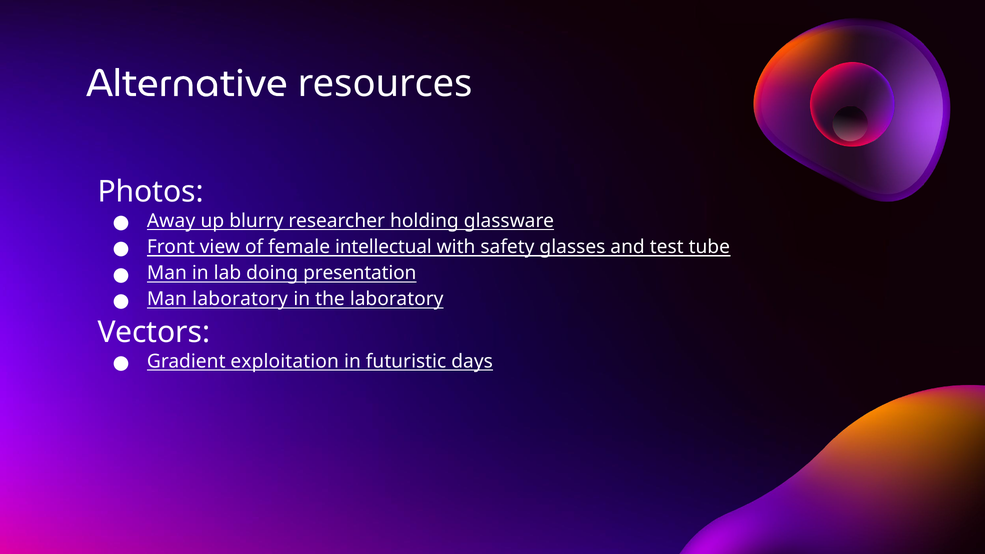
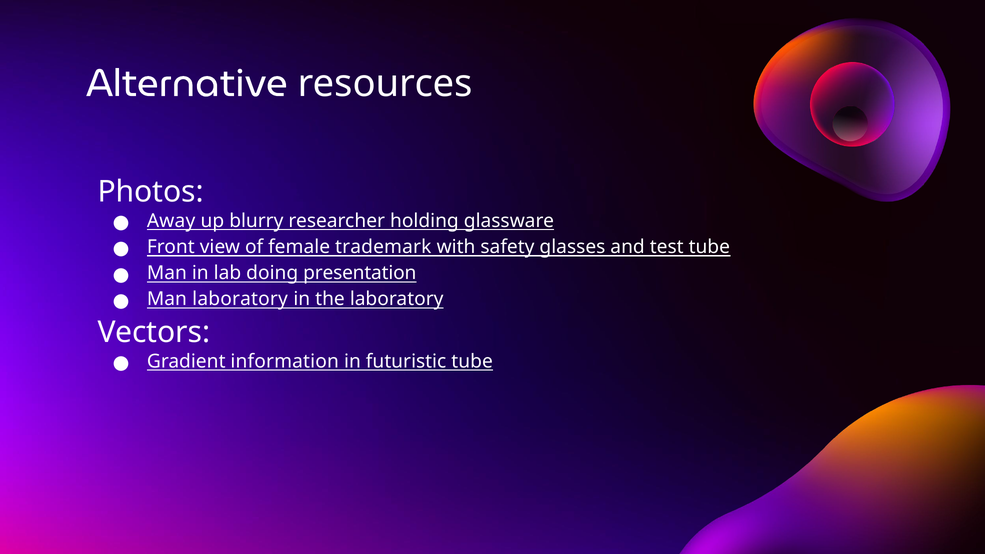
intellectual: intellectual -> trademark (383, 247)
exploitation: exploitation -> information (285, 361)
futuristic days: days -> tube (472, 361)
